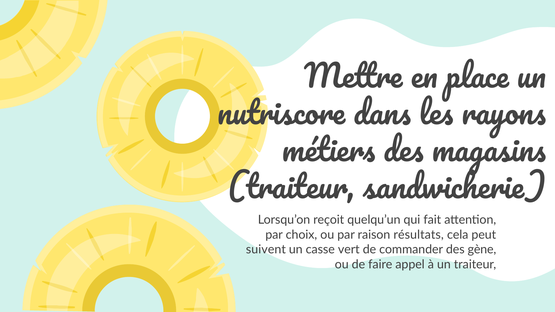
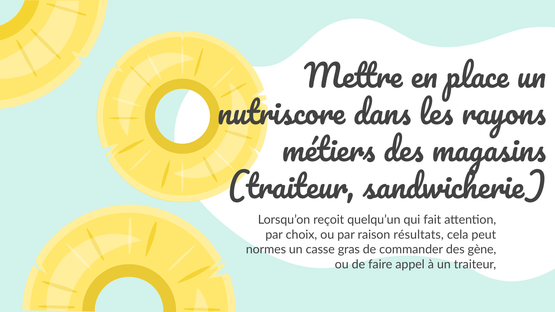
suivent: suivent -> normes (266, 250)
vert: vert -> gras (349, 250)
